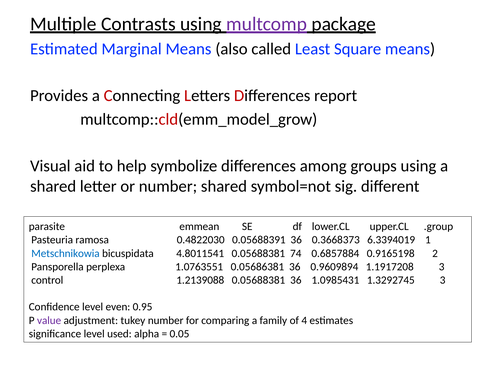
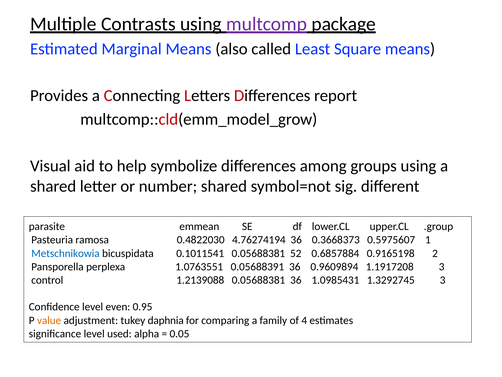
0.05688391: 0.05688391 -> 4.76274194 (259, 240)
6.3394019: 6.3394019 -> 0.5975607 (391, 240)
4.8011541: 4.8011541 -> 0.1011541 (200, 253)
74: 74 -> 52 (296, 253)
0.05686381: 0.05686381 -> 0.05688391 (257, 266)
value colour: purple -> orange (49, 320)
tukey number: number -> daphnia (166, 320)
